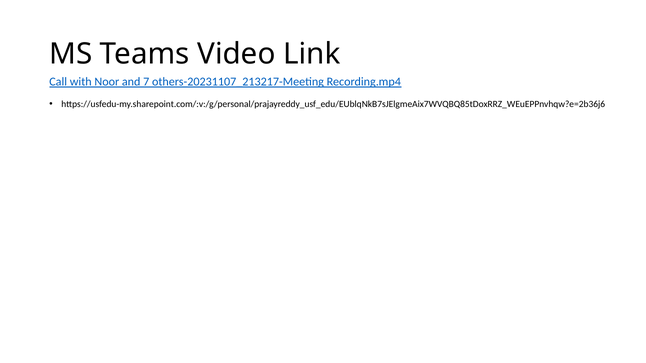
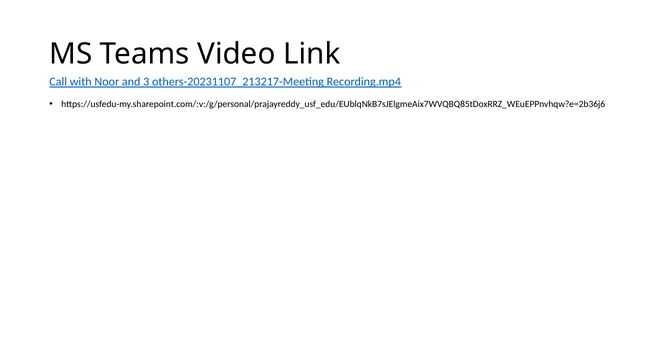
7: 7 -> 3 (146, 82)
